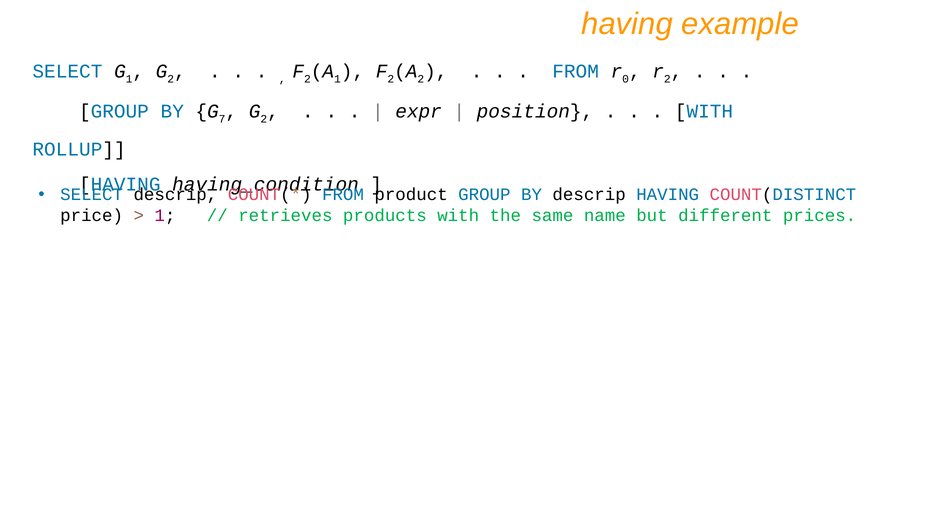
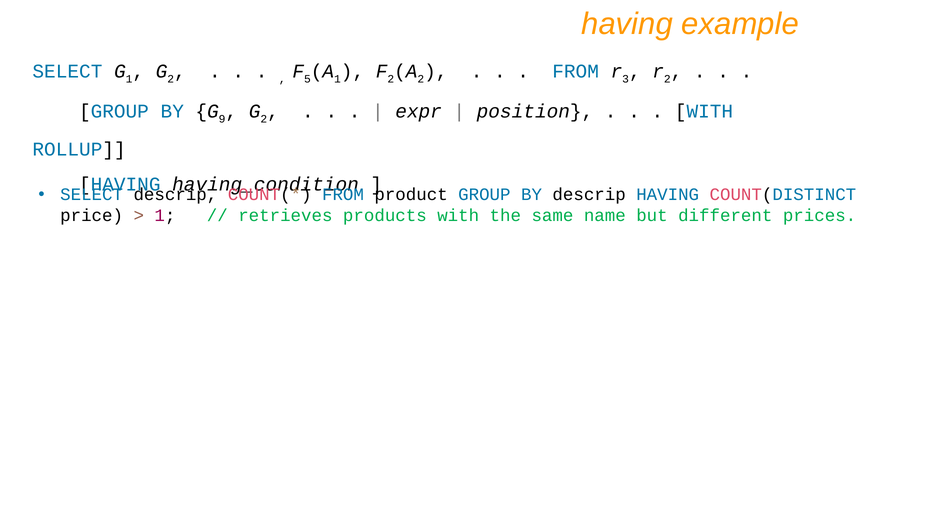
2: 2 -> 5 (307, 79)
0: 0 -> 3 (626, 79)
7: 7 -> 9 (222, 119)
